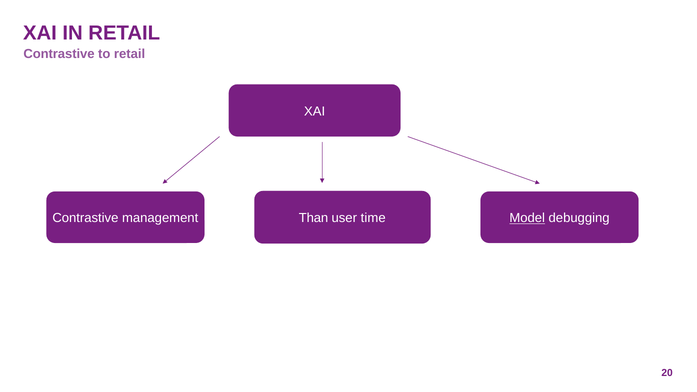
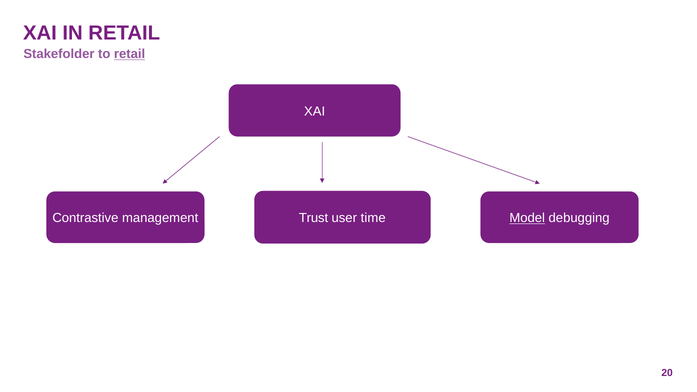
Contrastive: Contrastive -> Stakefolder (59, 54)
retail underline: none -> present (130, 54)
Than: Than -> Trust (314, 218)
